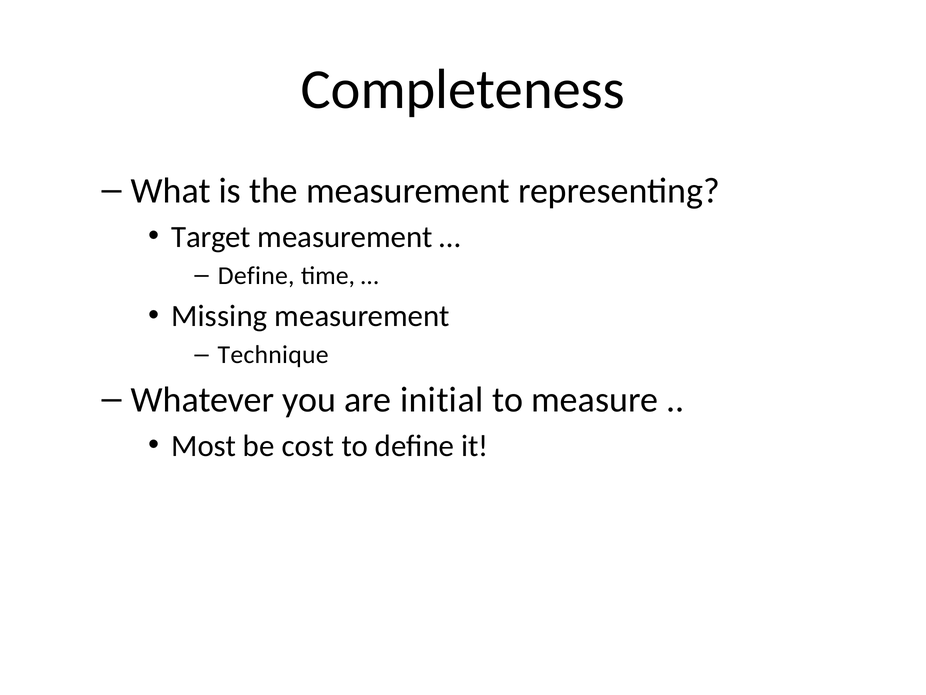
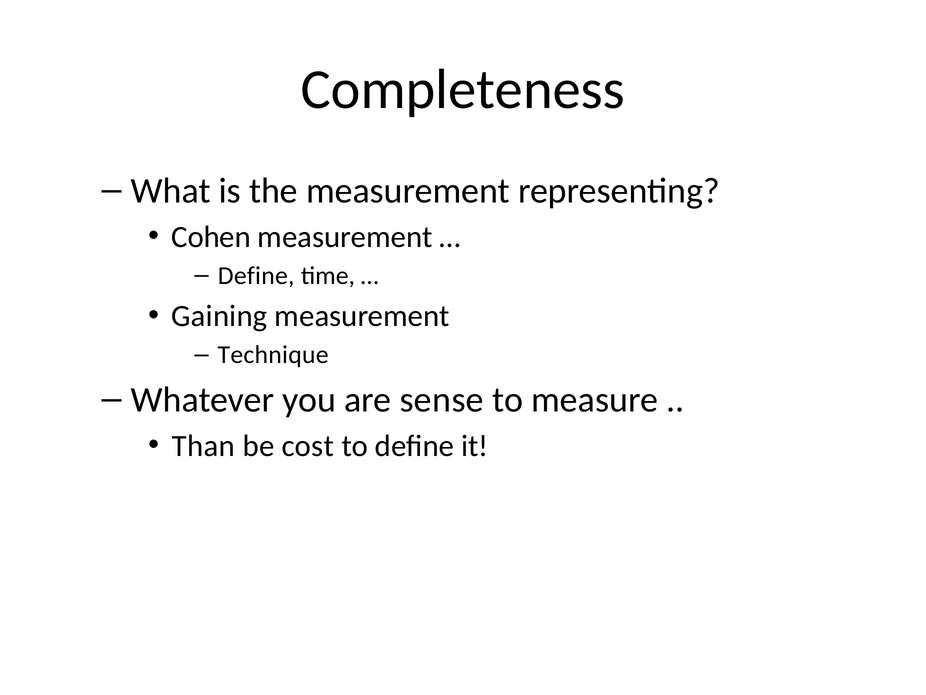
Target: Target -> Cohen (211, 237)
Missing: Missing -> Gaining (219, 316)
initial: initial -> sense (442, 400)
Most: Most -> Than (203, 446)
